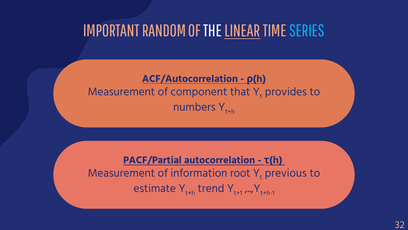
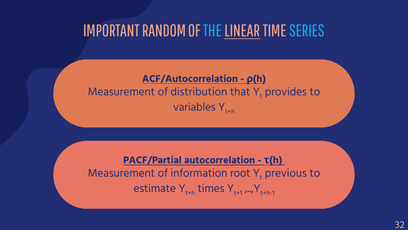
THE colour: white -> light blue (212, 31)
component: component -> distribution (199, 91)
numbers: numbers -> variables (194, 107)
trend: trend -> times (211, 188)
